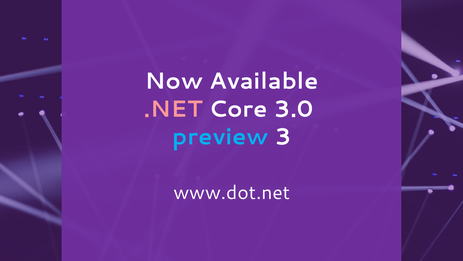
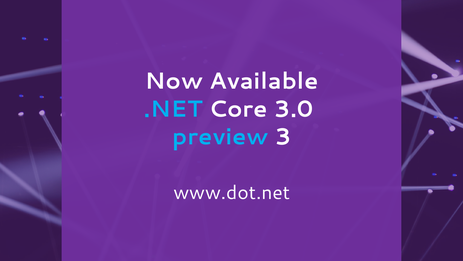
.NET colour: pink -> light blue (173, 109)
